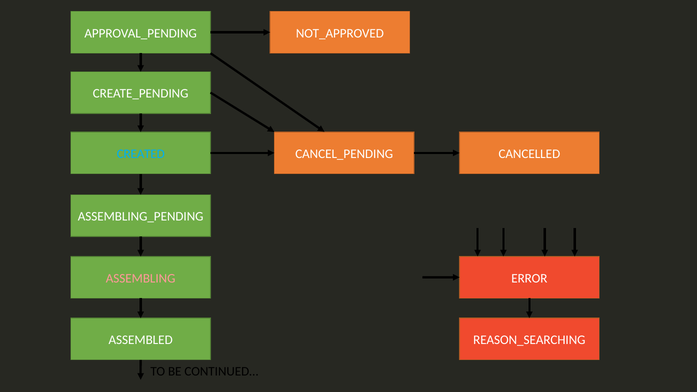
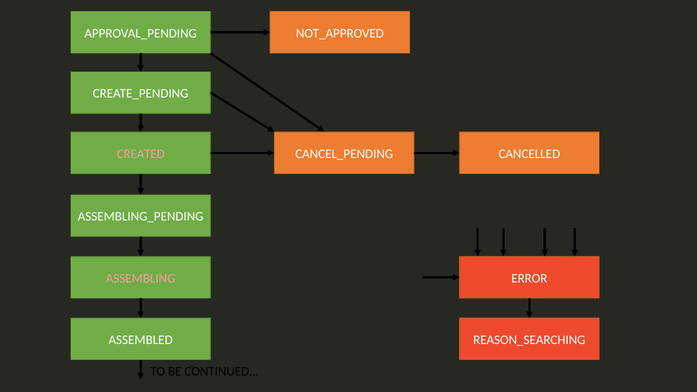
CREATED colour: light blue -> pink (141, 154)
